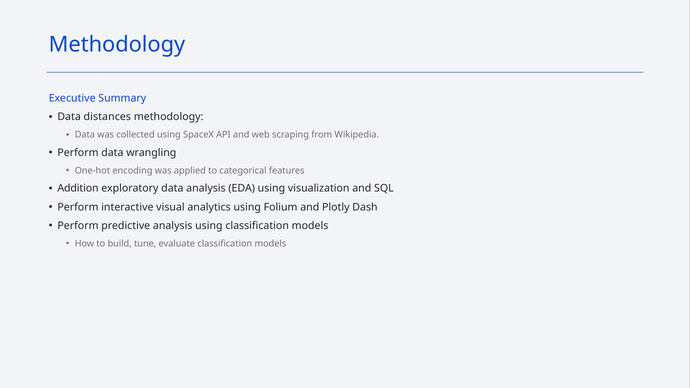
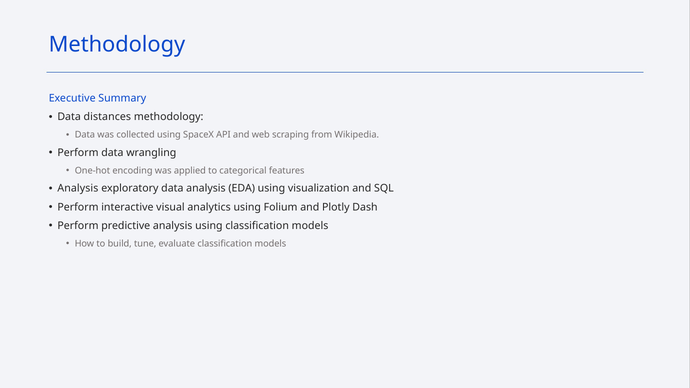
Addition: Addition -> Analysis (78, 188)
